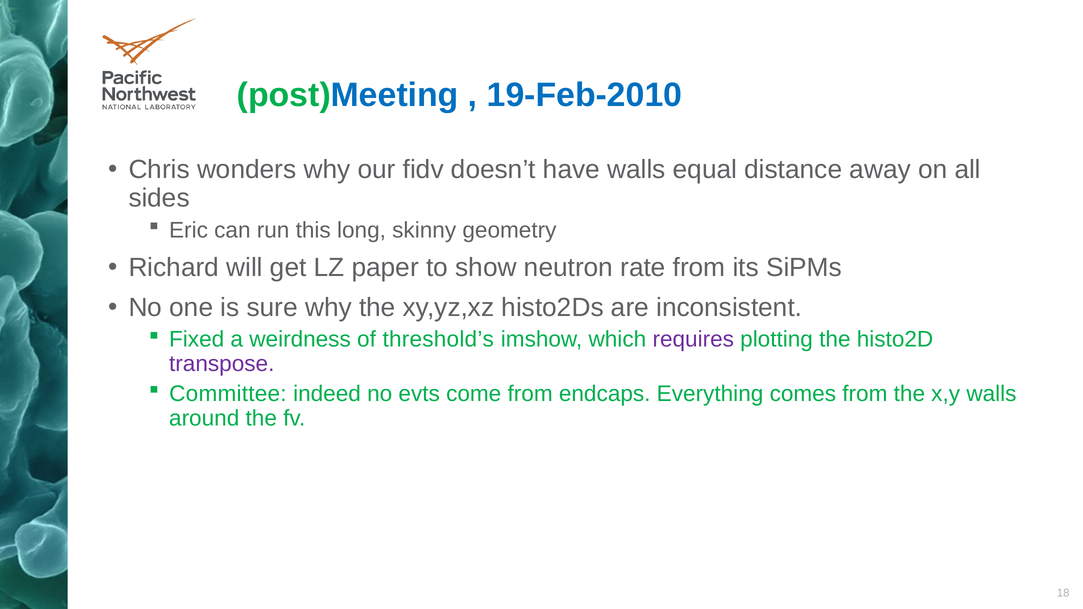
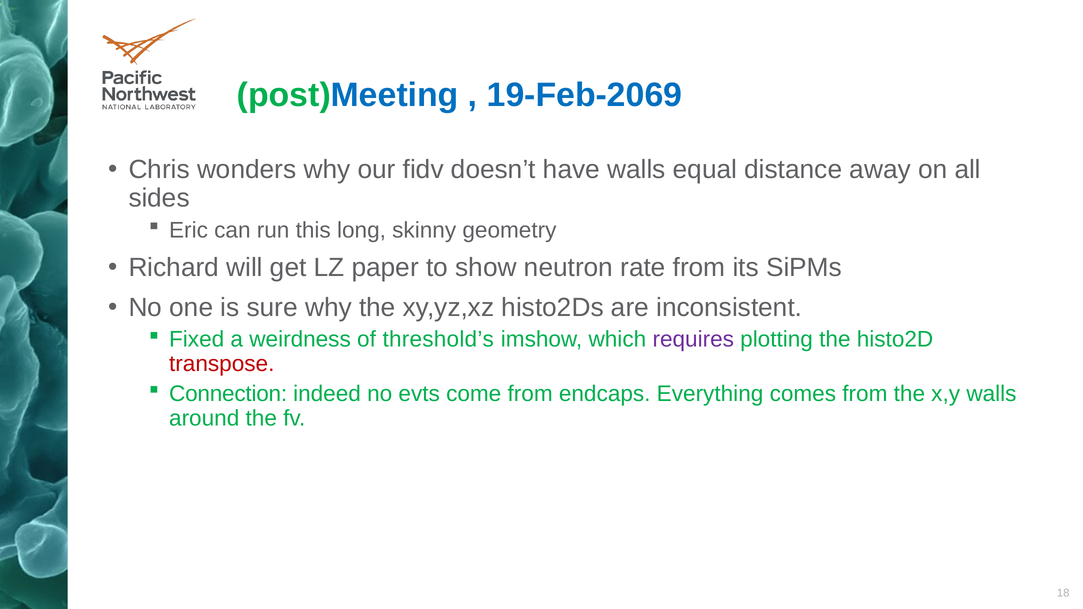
19-Feb-2010: 19-Feb-2010 -> 19-Feb-2069 (584, 95)
transpose colour: purple -> red (222, 364)
Committee: Committee -> Connection (228, 394)
